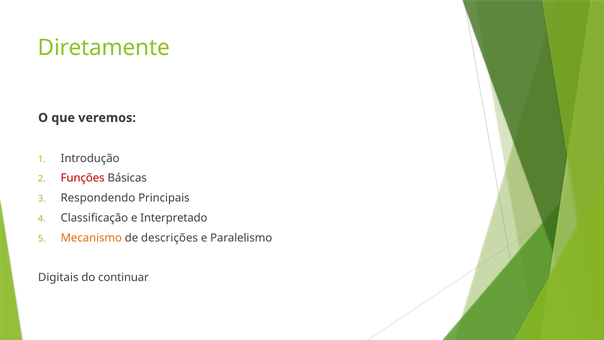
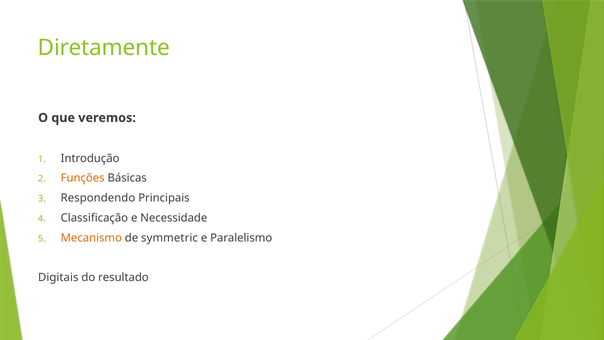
Funções colour: red -> orange (83, 178)
Interpretado: Interpretado -> Necessidade (174, 218)
descrições: descrições -> symmetric (169, 238)
continuar: continuar -> resultado (123, 277)
